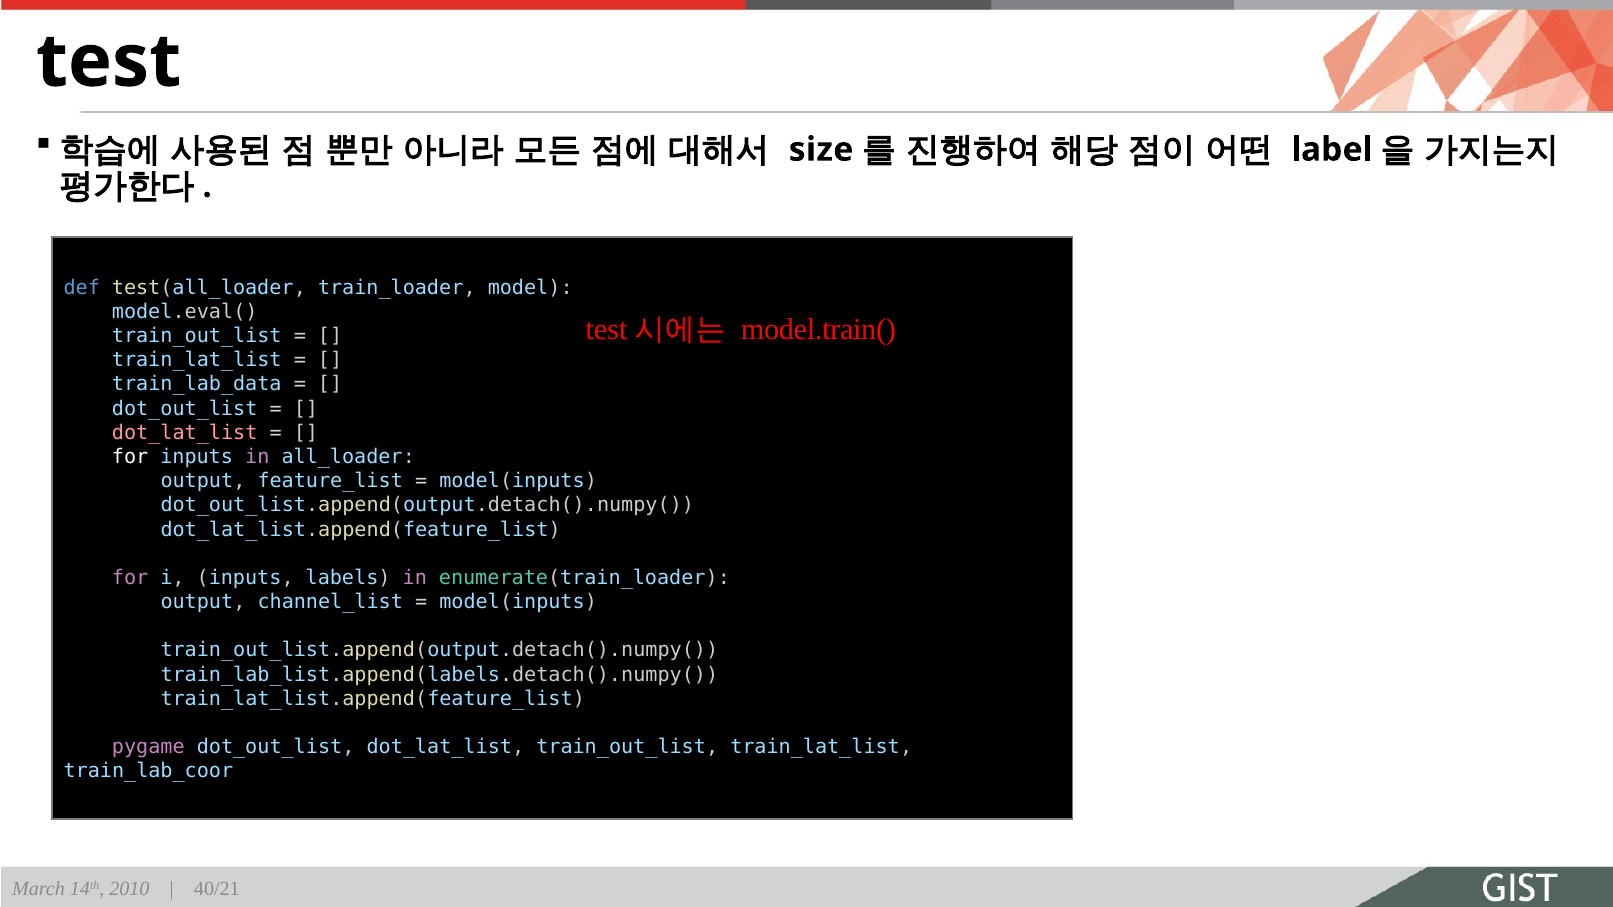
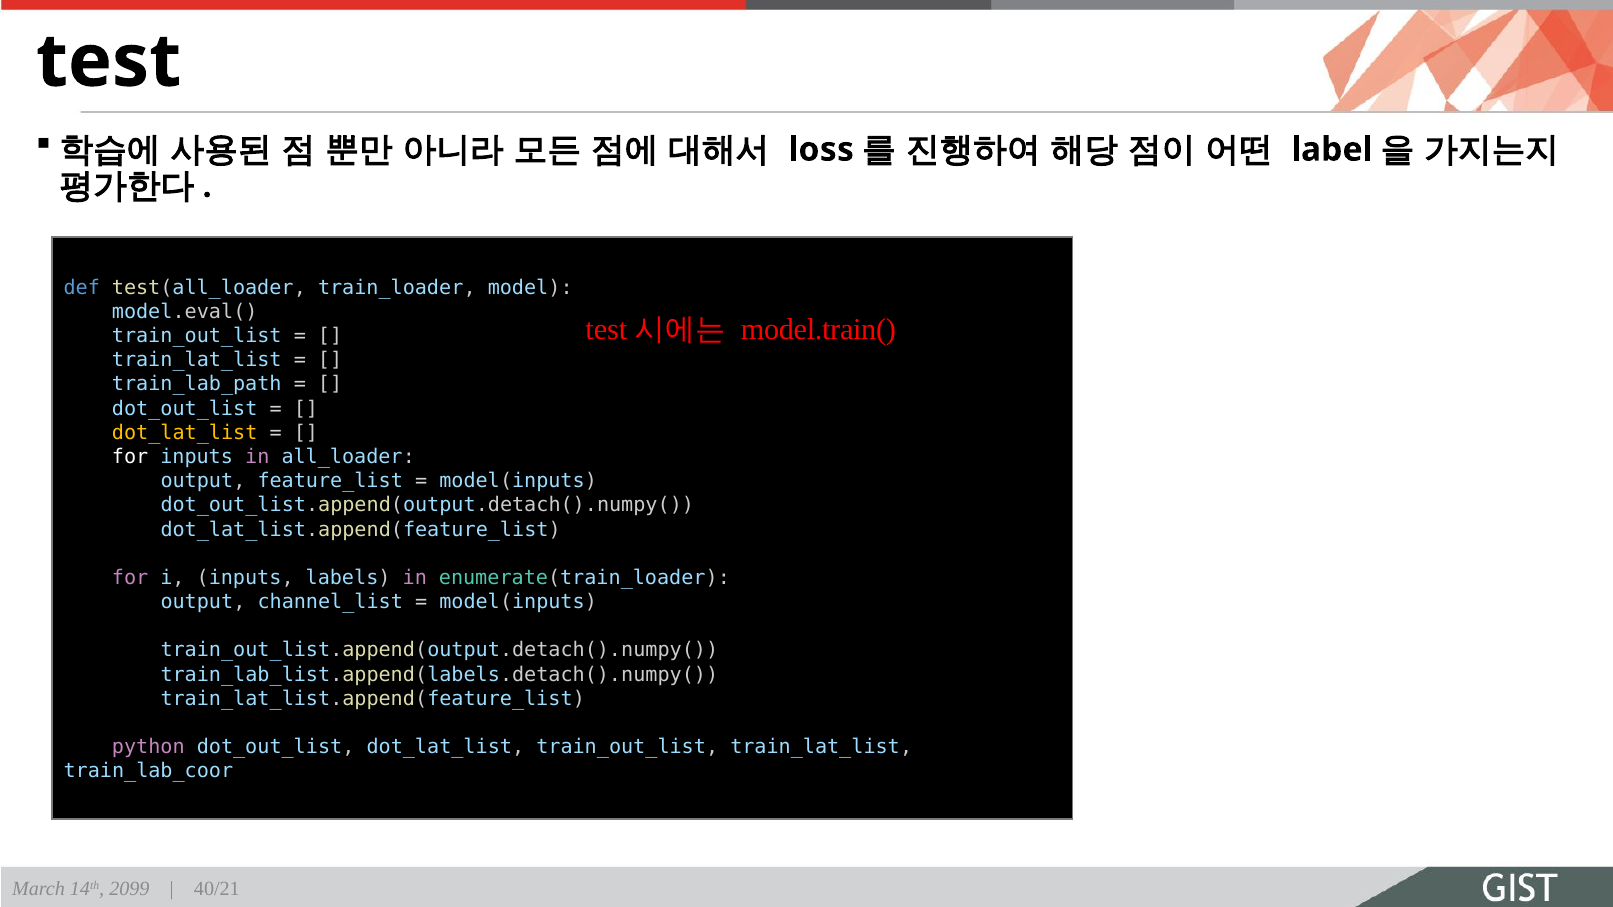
size: size -> loss (821, 150)
train_lab_data: train_lab_data -> train_lab_path (197, 384)
dot_lat_list colour: pink -> yellow (185, 433)
pygame: pygame -> python (148, 747)
2010: 2010 -> 2099 (129, 889)
